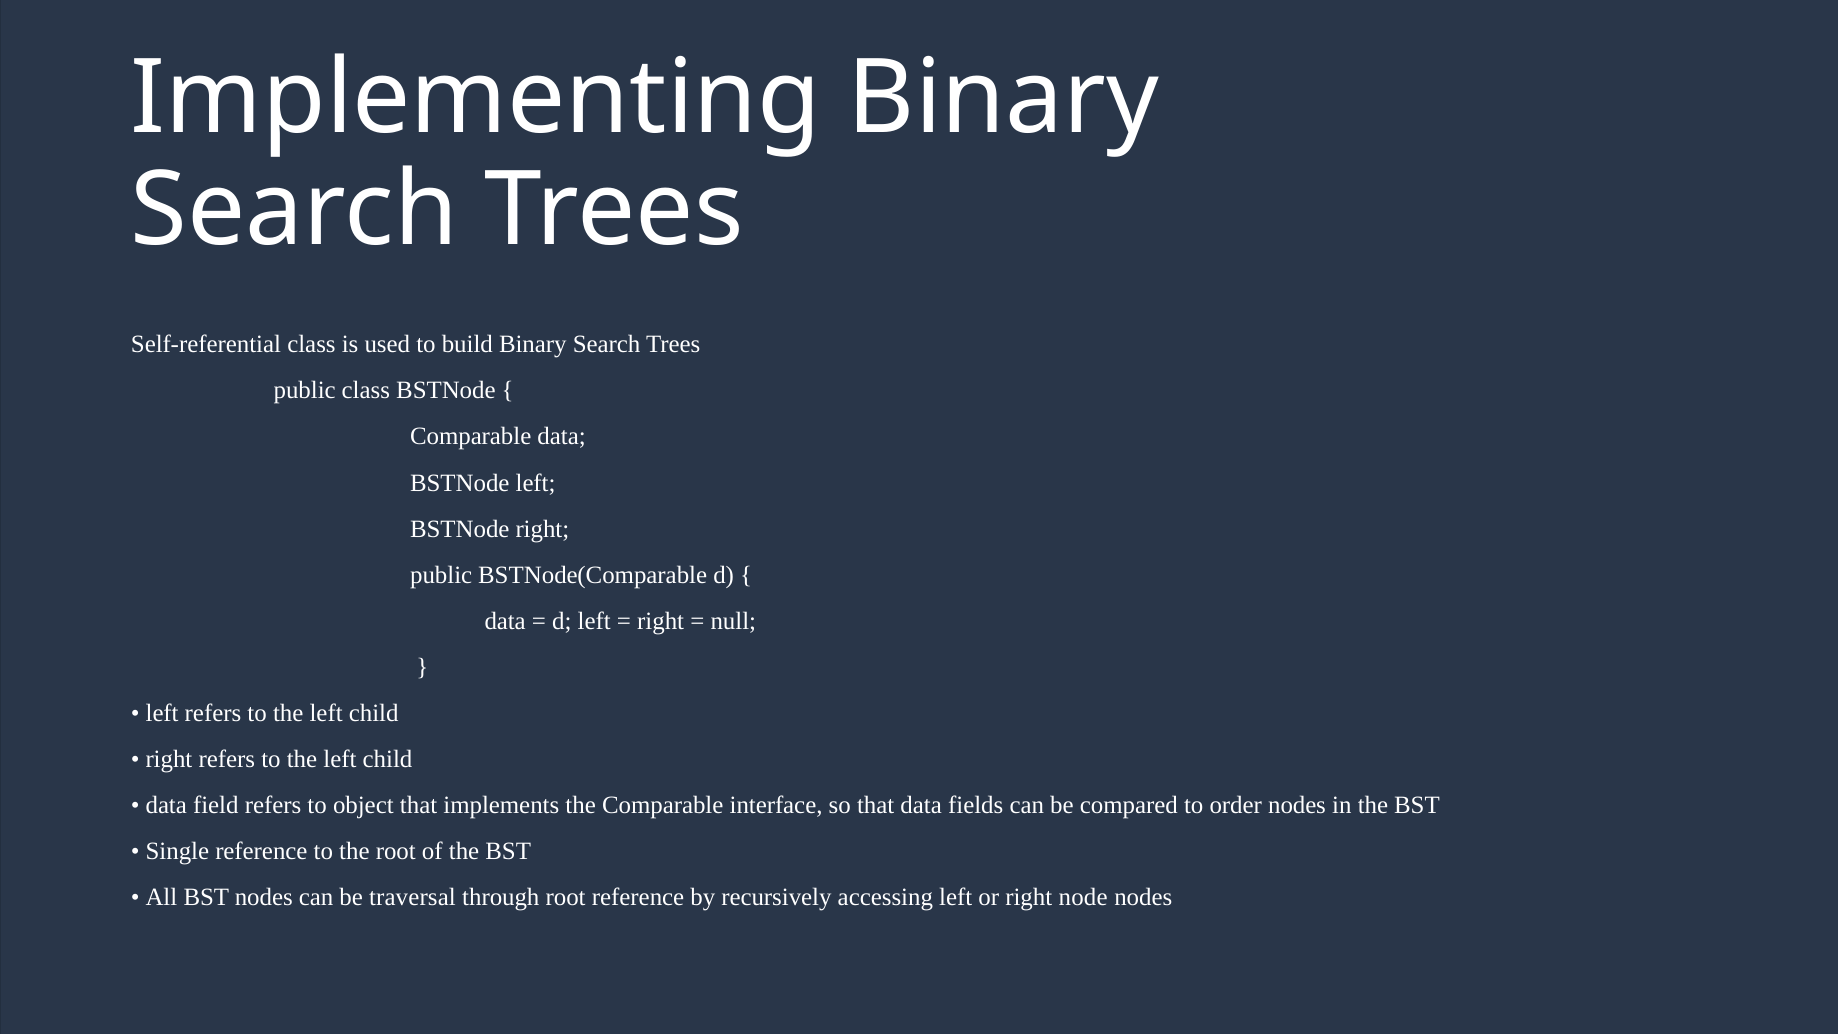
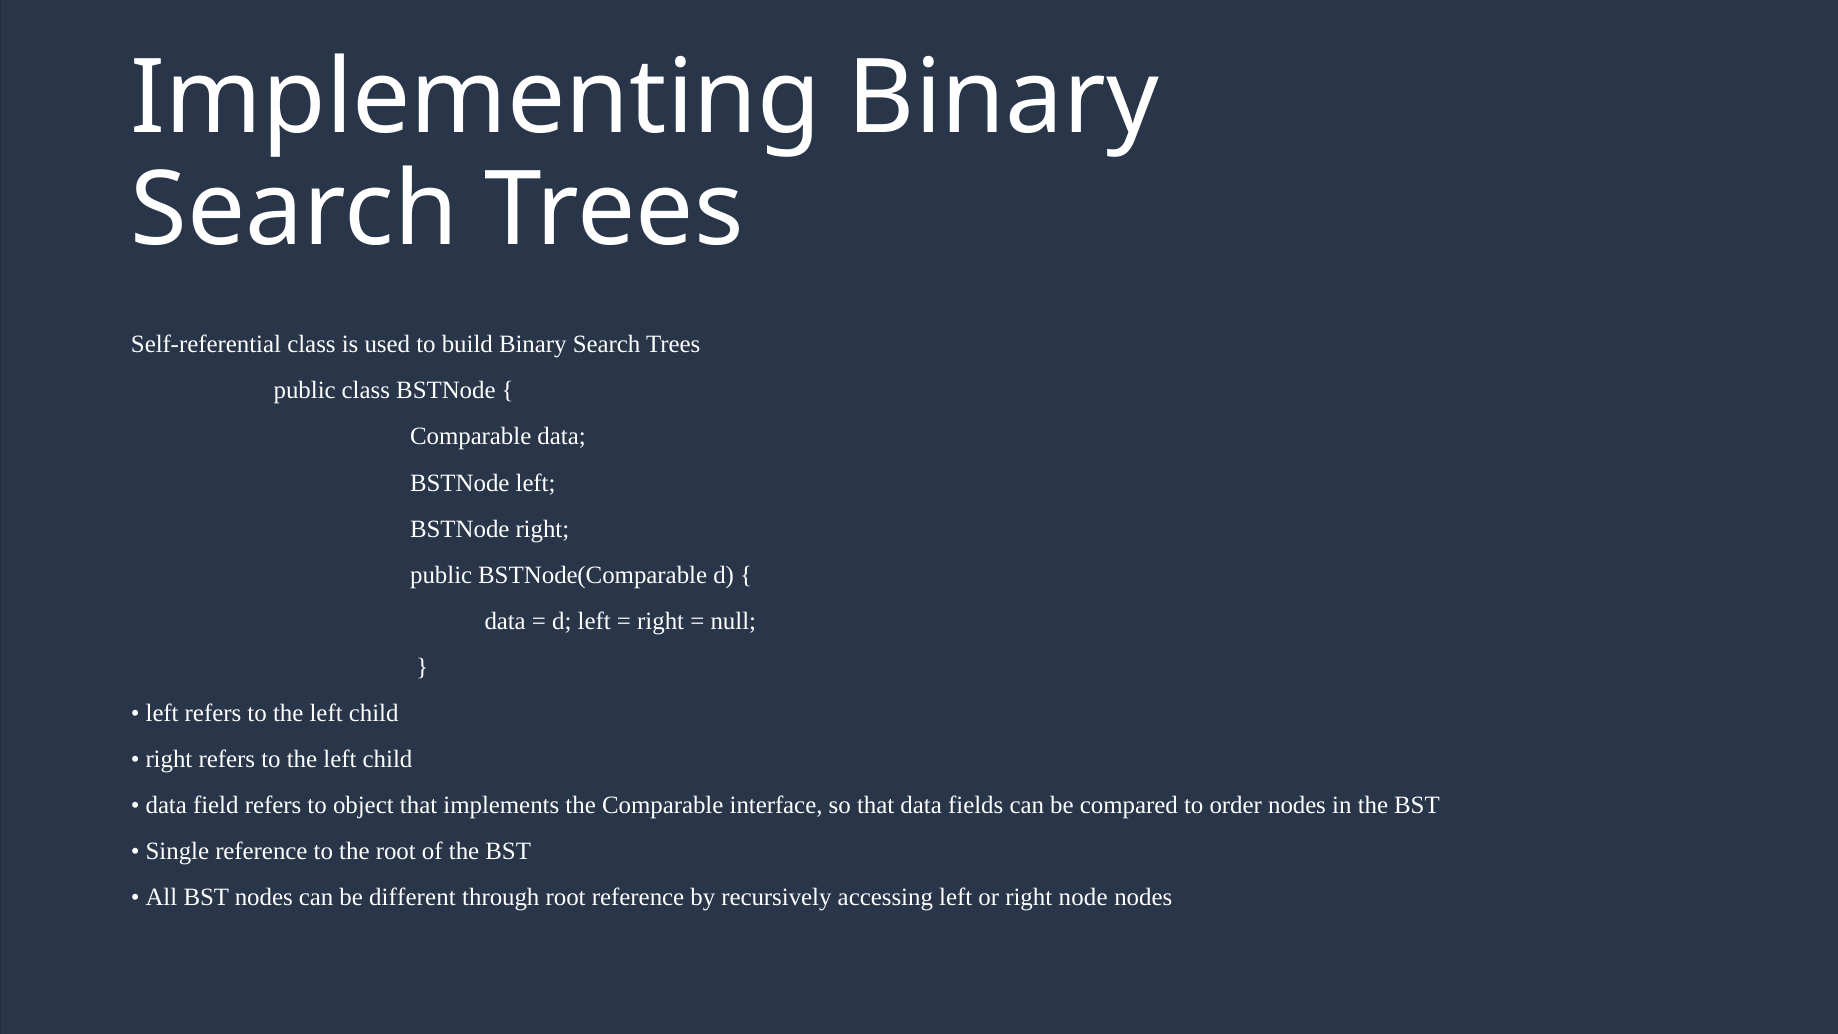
traversal: traversal -> different (412, 897)
